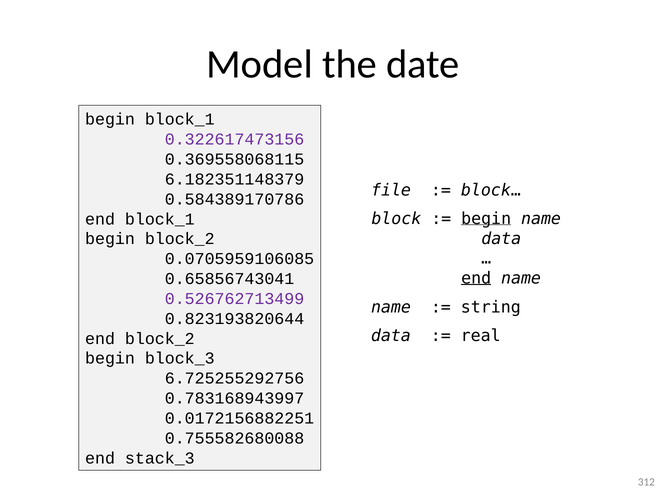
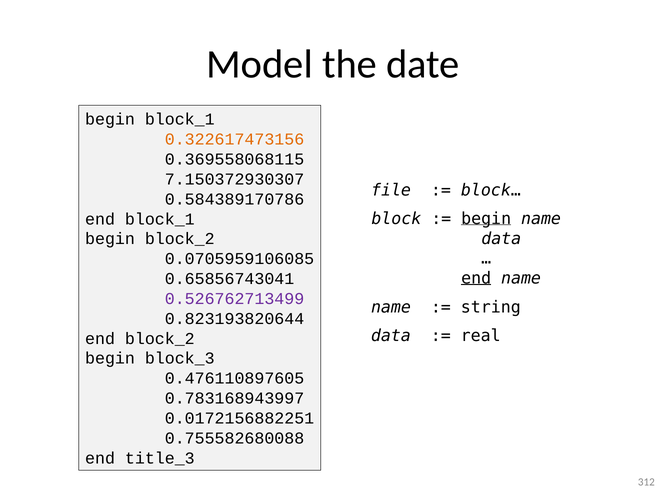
0.322617473156 colour: purple -> orange (235, 139)
6.182351148379: 6.182351148379 -> 7.150372930307 (235, 179)
6.725255292756: 6.725255292756 -> 0.476110897605 (235, 378)
stack_3: stack_3 -> title_3 (160, 458)
